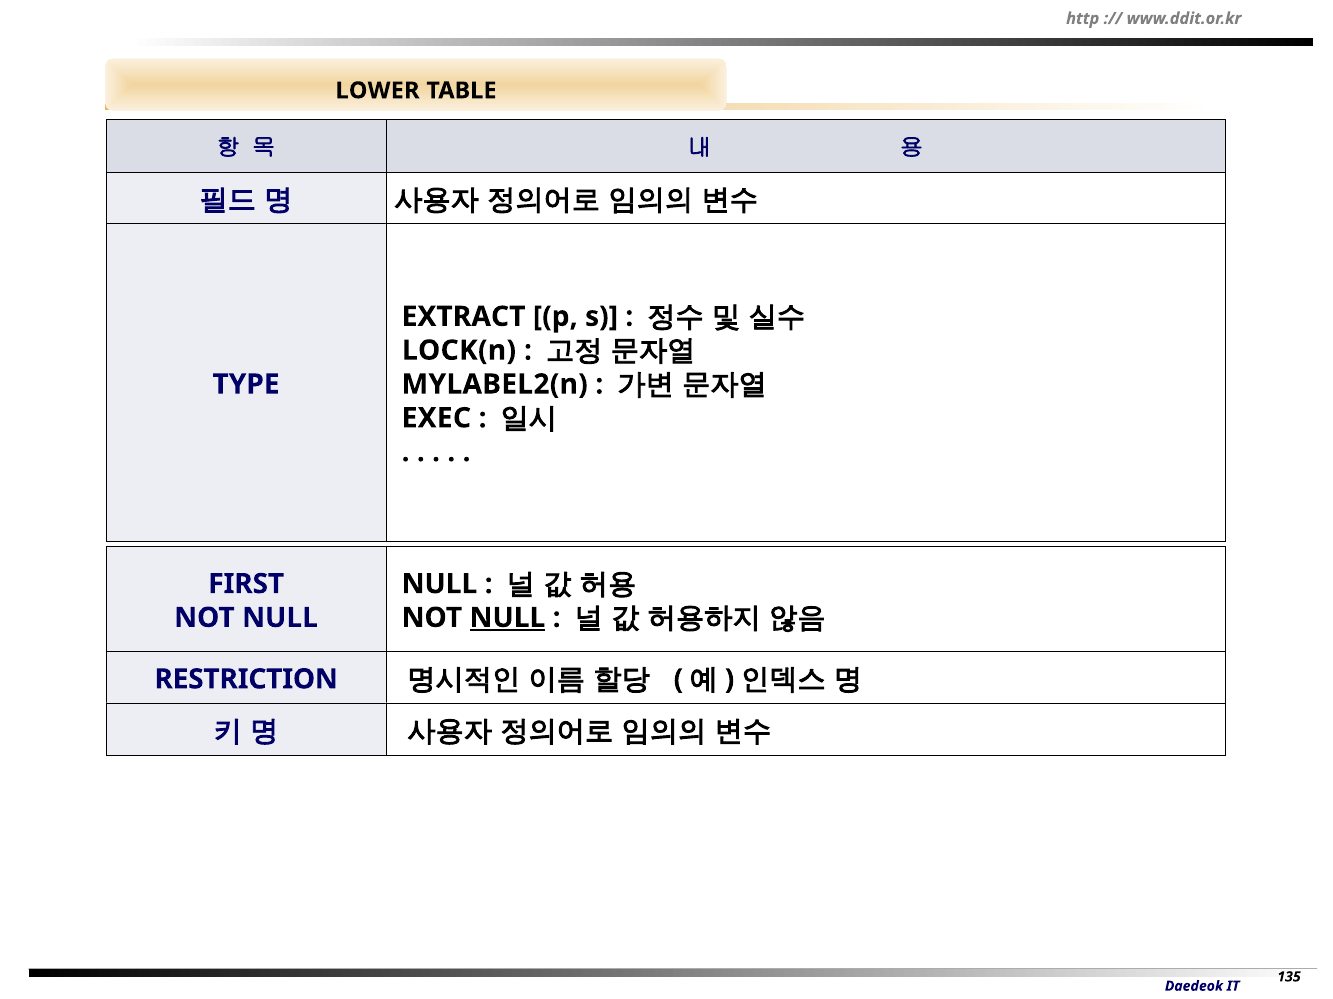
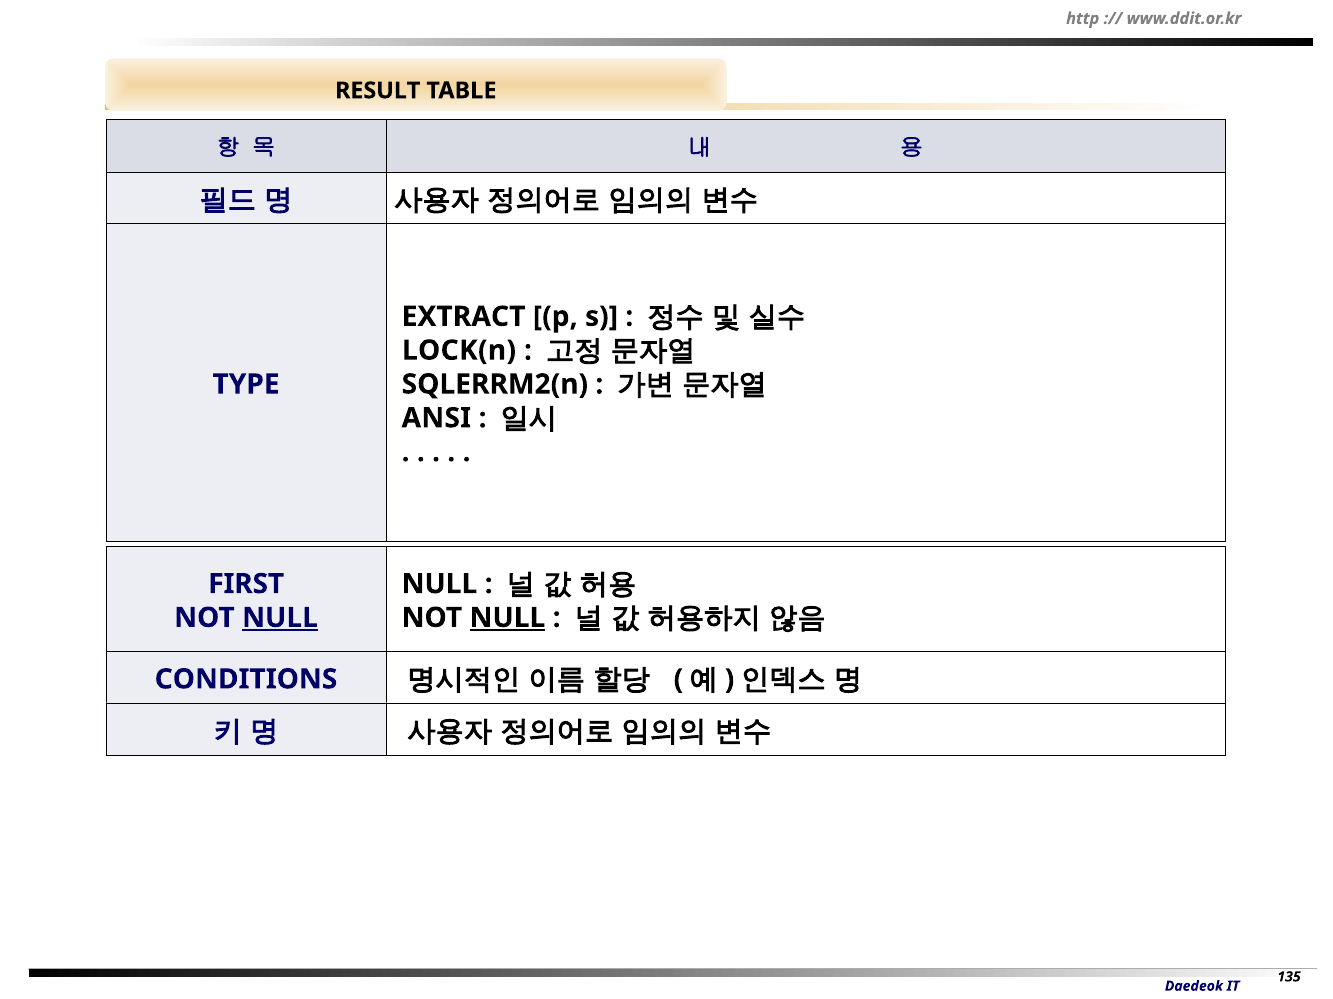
LOWER: LOWER -> RESULT (378, 91)
MYLABEL2(n: MYLABEL2(n -> SQLERRM2(n (495, 385)
EXEC: EXEC -> ANSI (436, 418)
NULL underline: none -> present (280, 618)
RESTRICTION: RESTRICTION -> CONDITIONS (246, 680)
